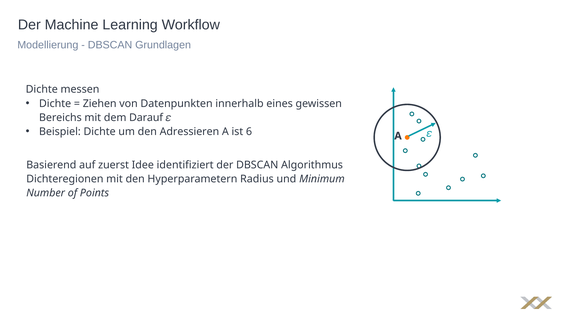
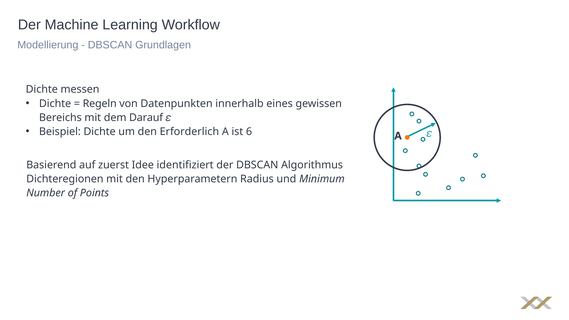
Ziehen: Ziehen -> Regeln (100, 104)
Adressieren: Adressieren -> Erforderlich (189, 132)
